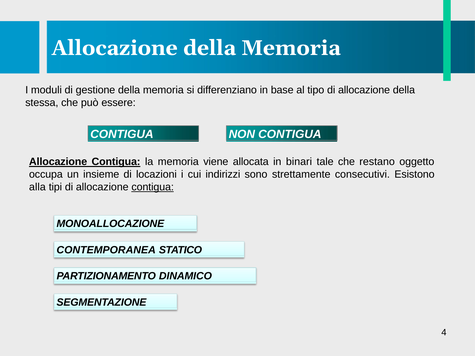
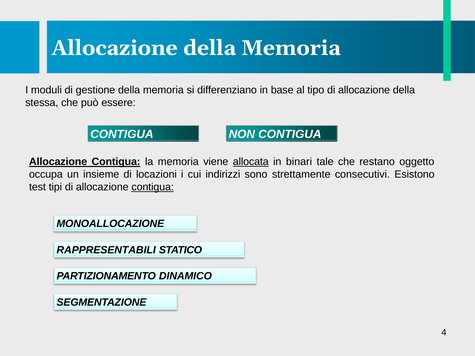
allocata underline: none -> present (251, 162)
alla: alla -> test (37, 187)
CONTEMPORANEA: CONTEMPORANEA -> RAPPRESENTABILI (106, 250)
